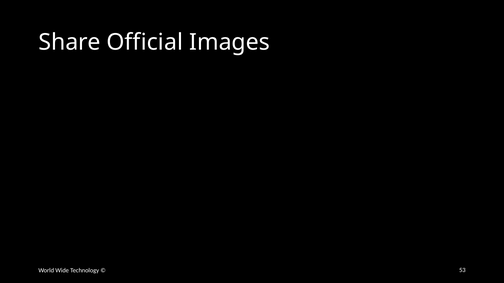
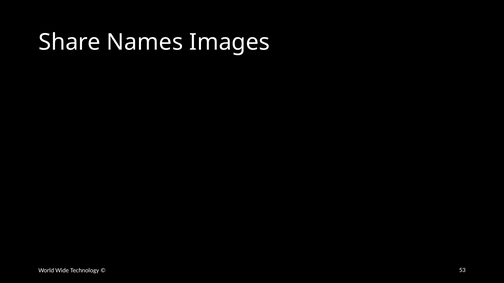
Official: Official -> Names (145, 42)
